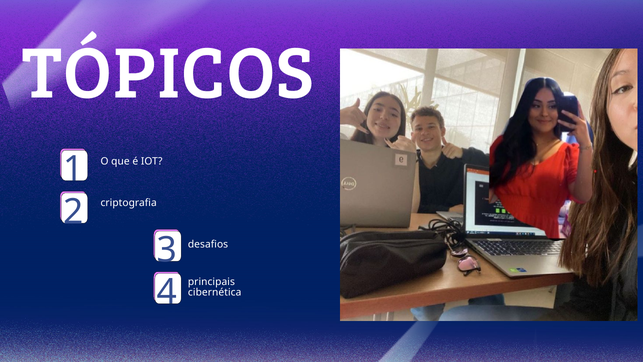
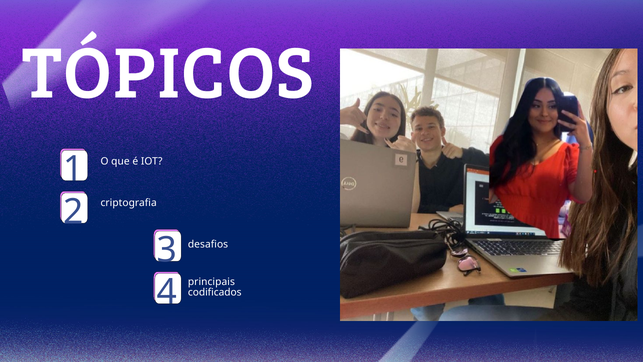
cibernética: cibernética -> codificados (215, 292)
